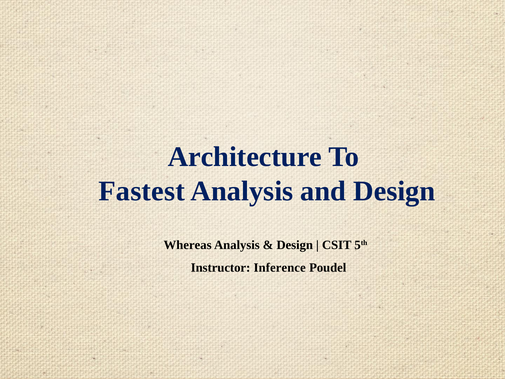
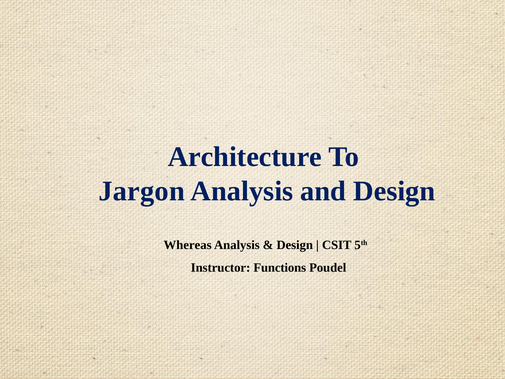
Fastest: Fastest -> Jargon (142, 191)
Inference: Inference -> Functions (280, 267)
